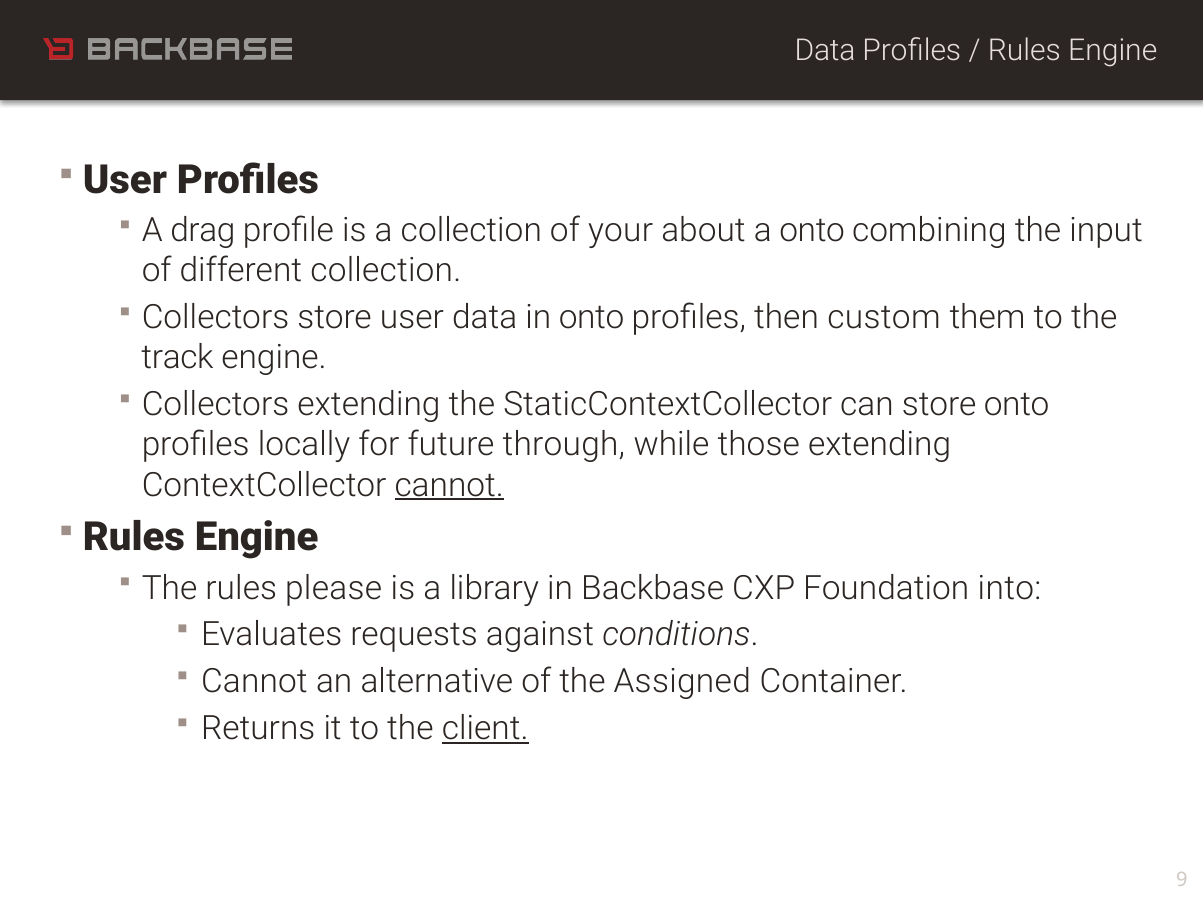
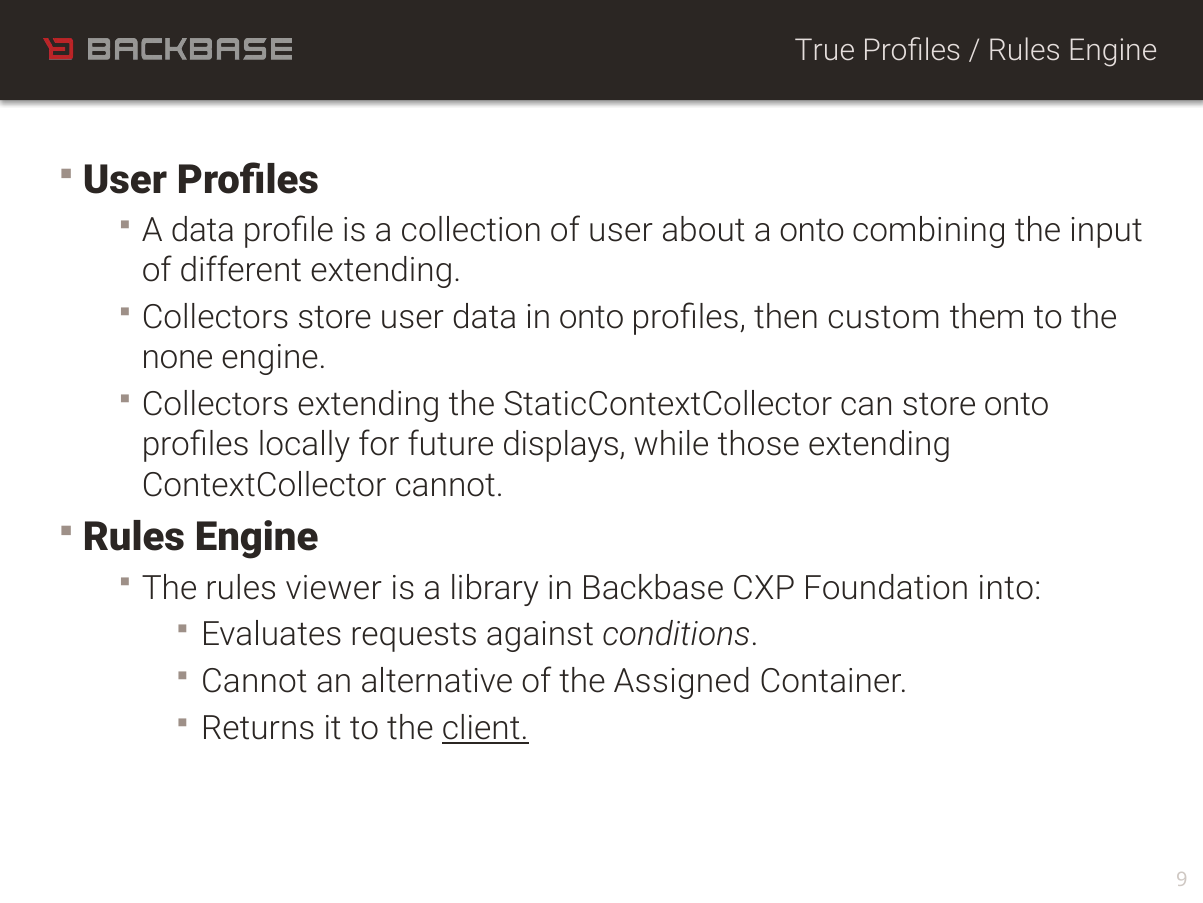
Data: Data -> True (825, 50)
A drag: drag -> data (203, 231)
of your: your -> user (620, 231)
different collection: collection -> extending (386, 271)
track: track -> none (178, 358)
through: through -> displays (564, 444)
cannot underline: present -> none (449, 485)
please: please -> viewer (334, 588)
